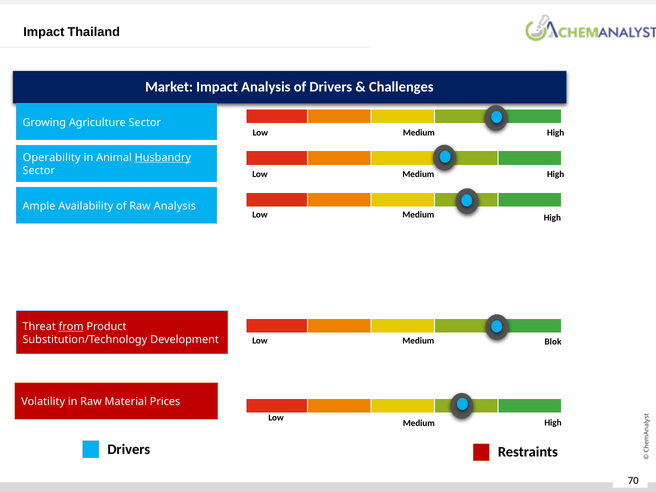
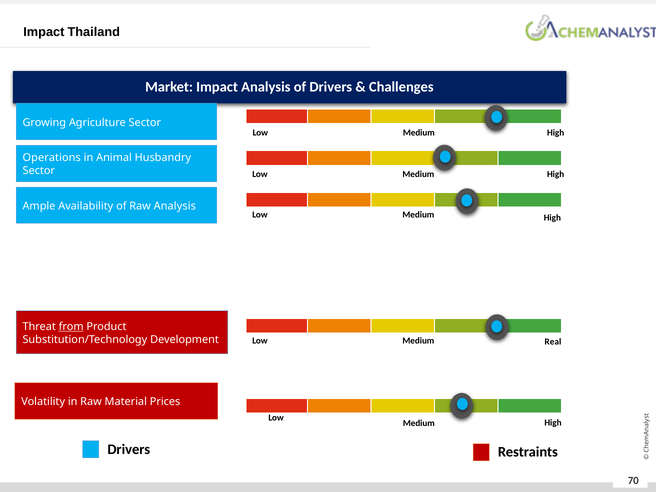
Operability: Operability -> Operations (52, 158)
Husbandry underline: present -> none (163, 158)
Blok: Blok -> Real (553, 342)
